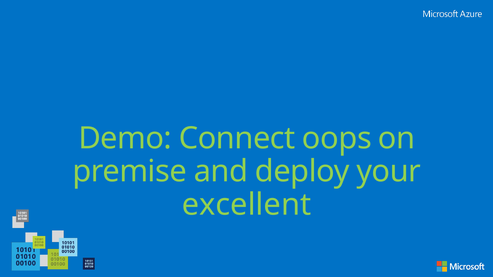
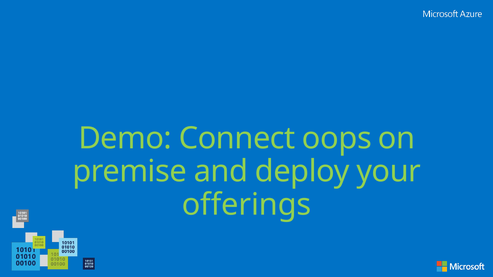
excellent: excellent -> offerings (247, 205)
